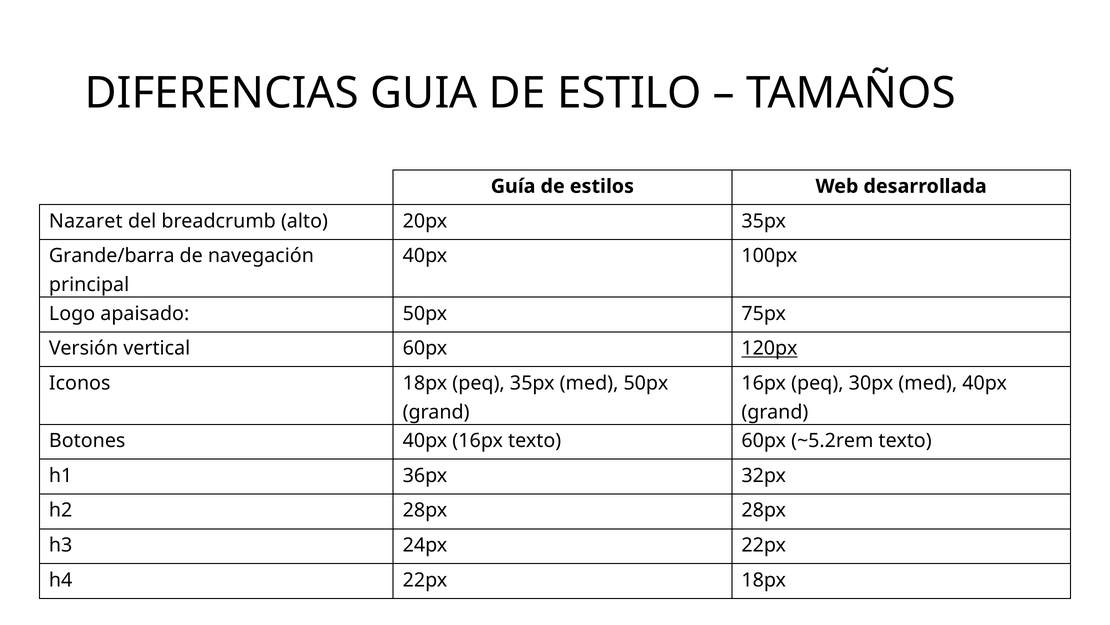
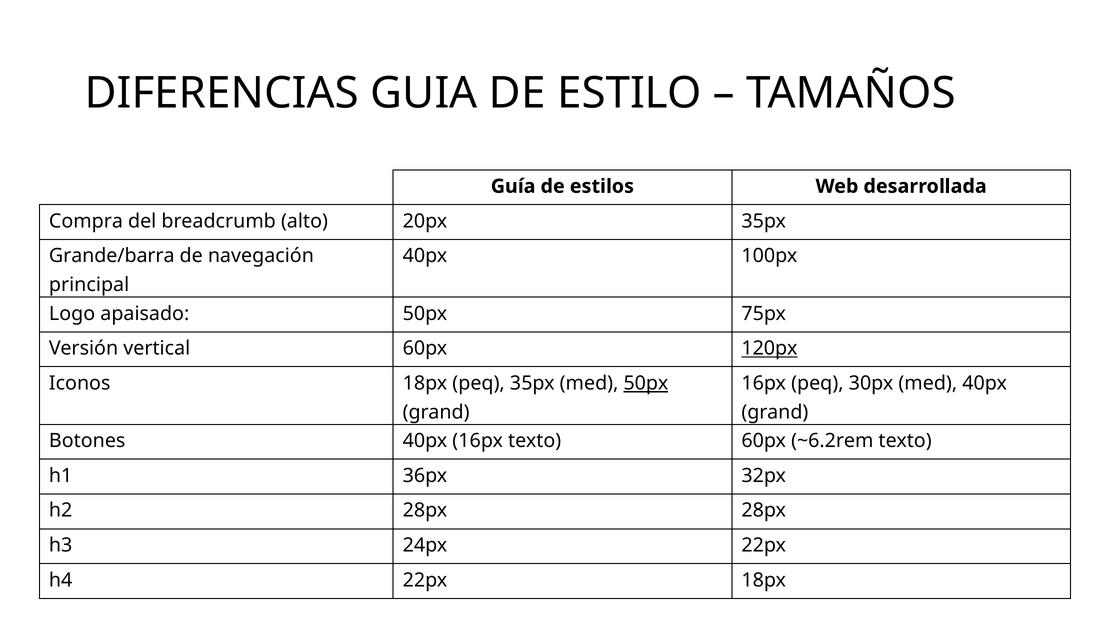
Nazaret: Nazaret -> Compra (86, 221)
50px underline: none -> present (646, 383)
~5.2rem: ~5.2rem -> ~6.2rem (832, 440)
